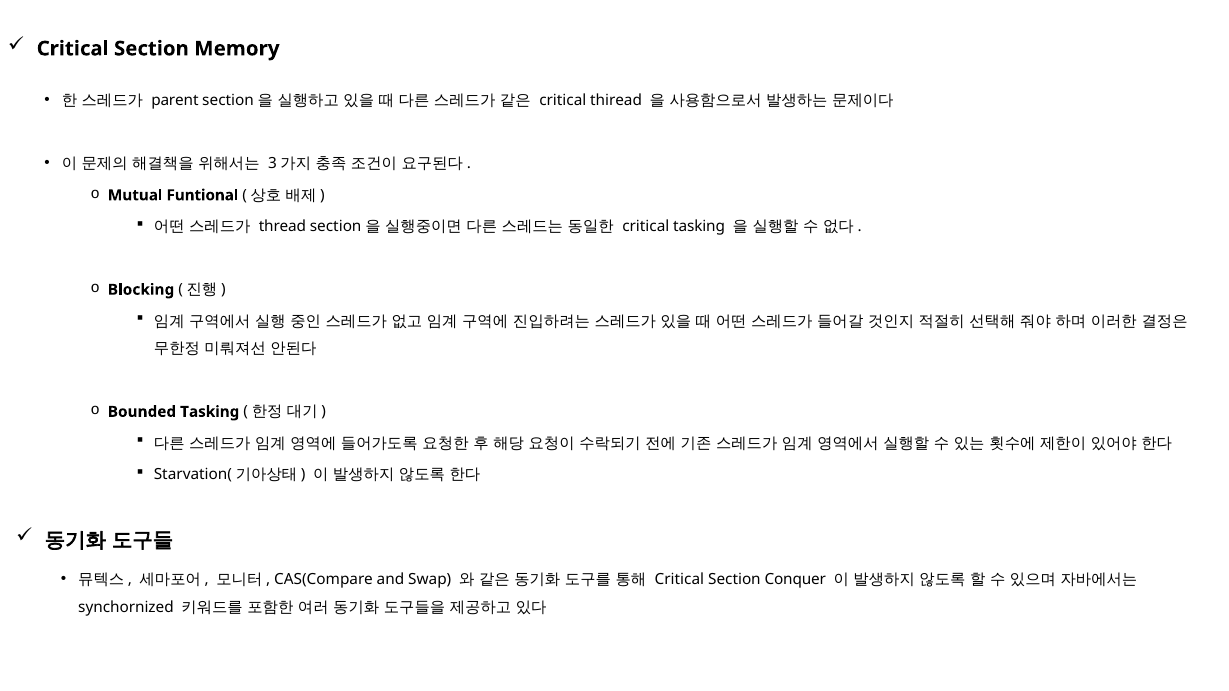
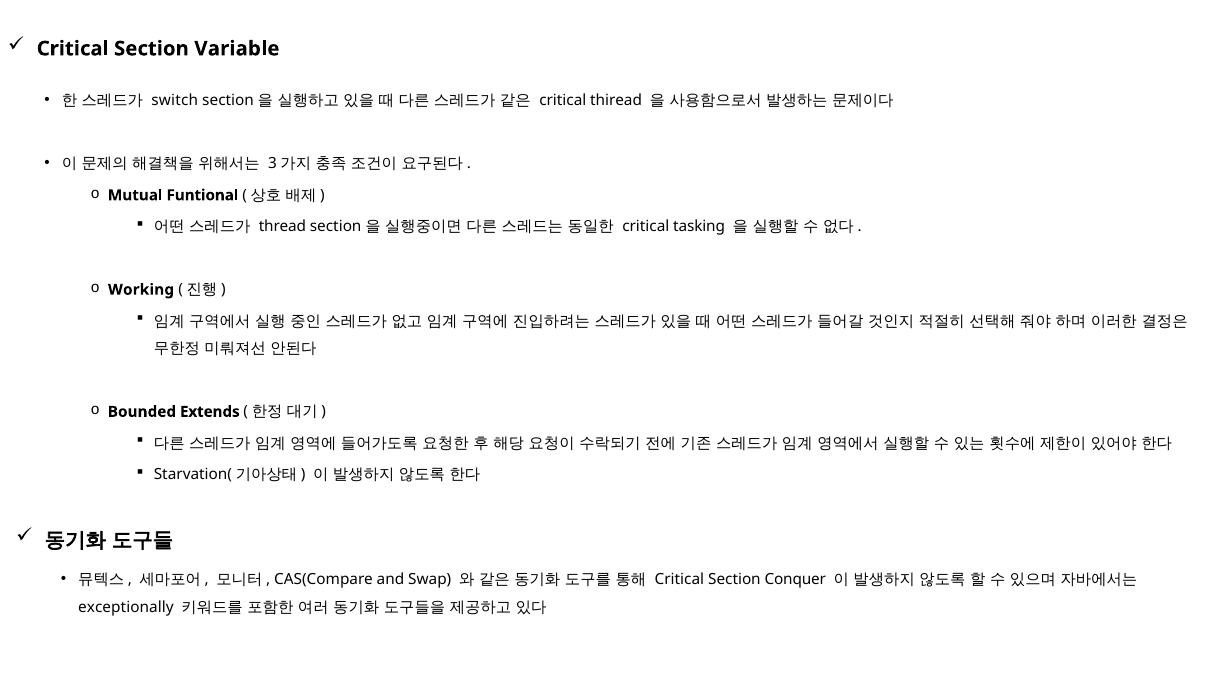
Memory: Memory -> Variable (237, 49)
parent: parent -> switch (175, 101)
Blocking: Blocking -> Working (141, 290)
Bounded Tasking: Tasking -> Extends (210, 412)
synchornized: synchornized -> exceptionally (126, 608)
